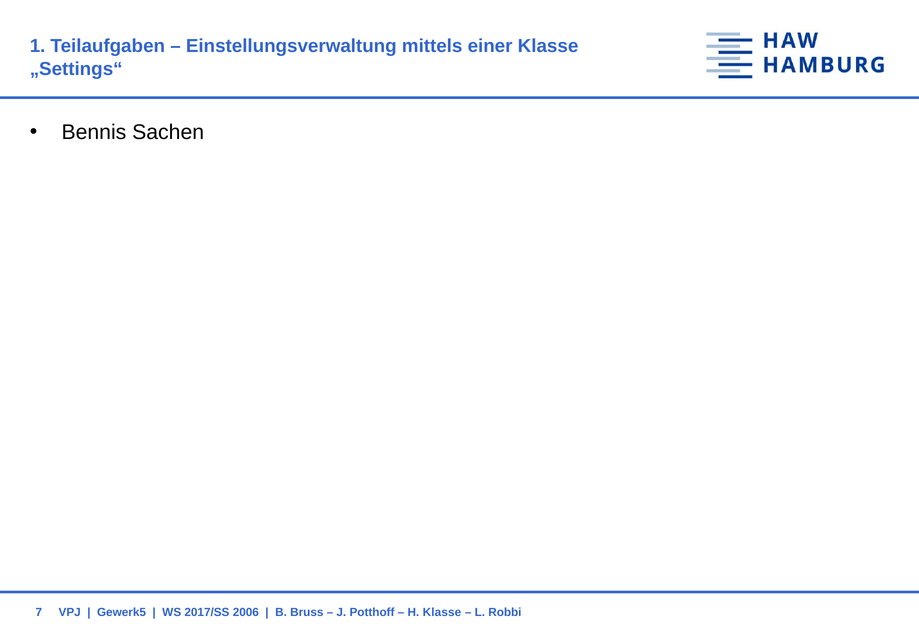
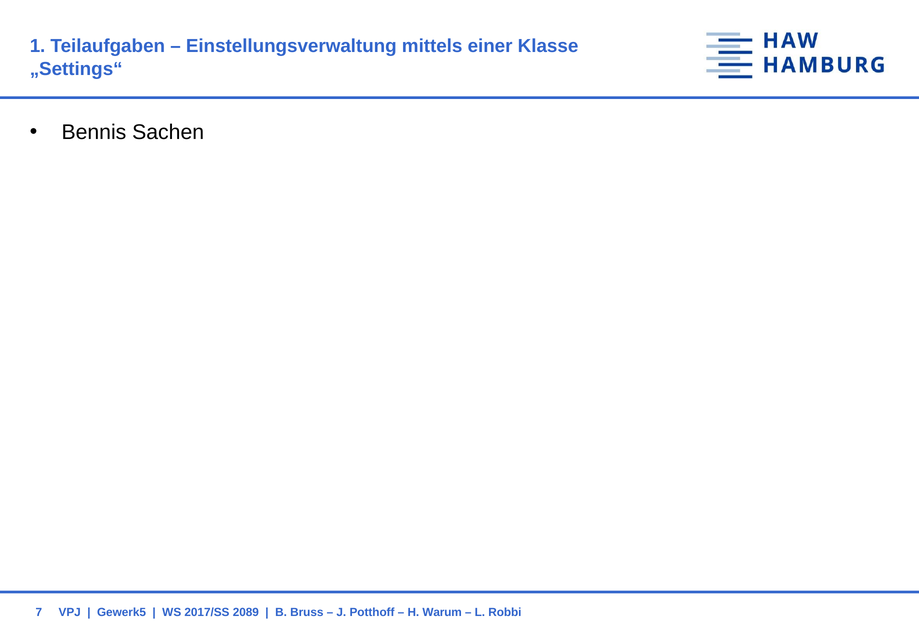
2006: 2006 -> 2089 (246, 612)
H Klasse: Klasse -> Warum (442, 612)
